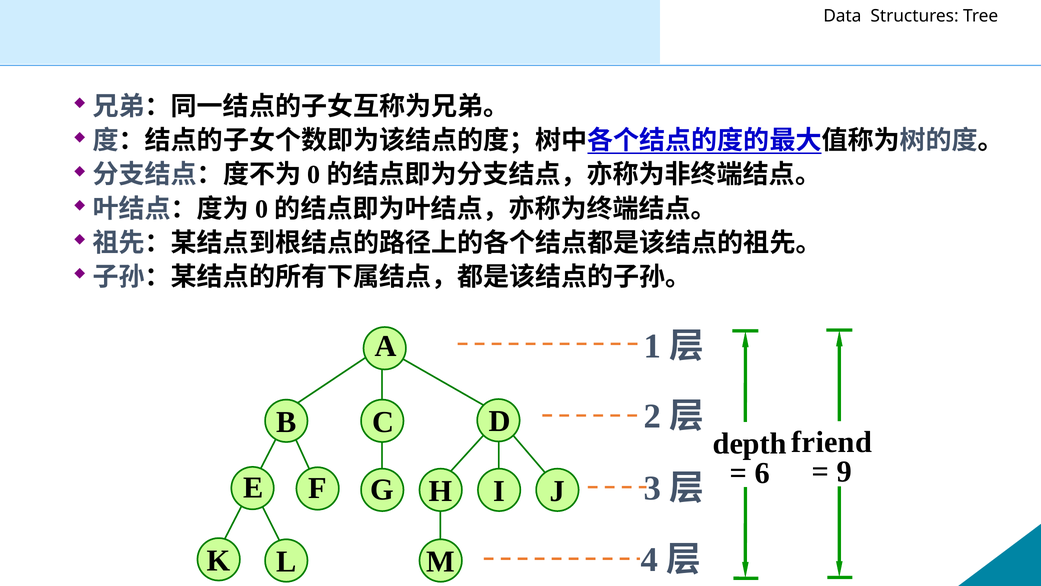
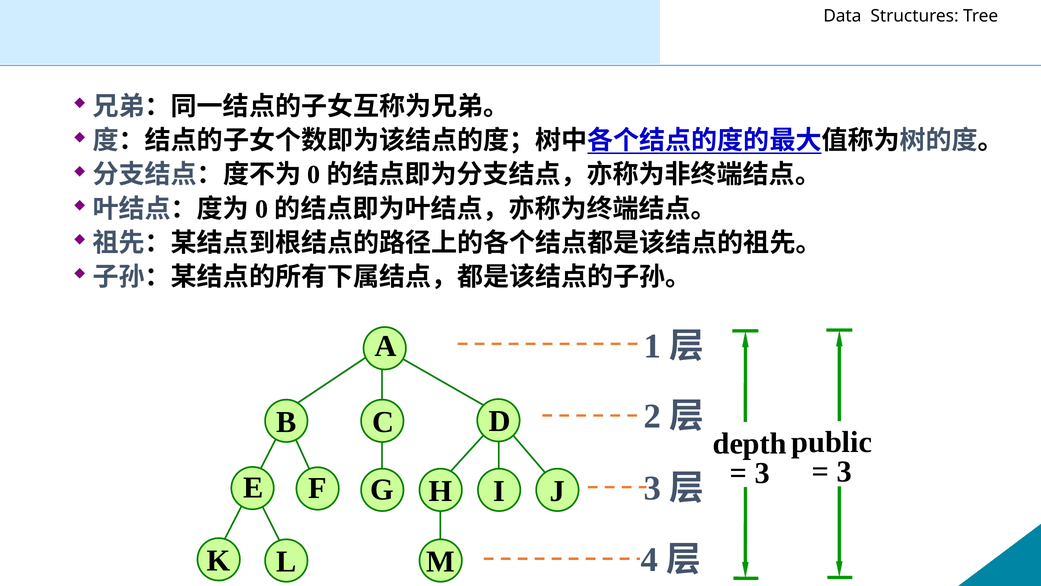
friend: friend -> public (832, 442)
9: 9 -> 3 (844, 471)
6: 6 -> 3 (762, 473)
